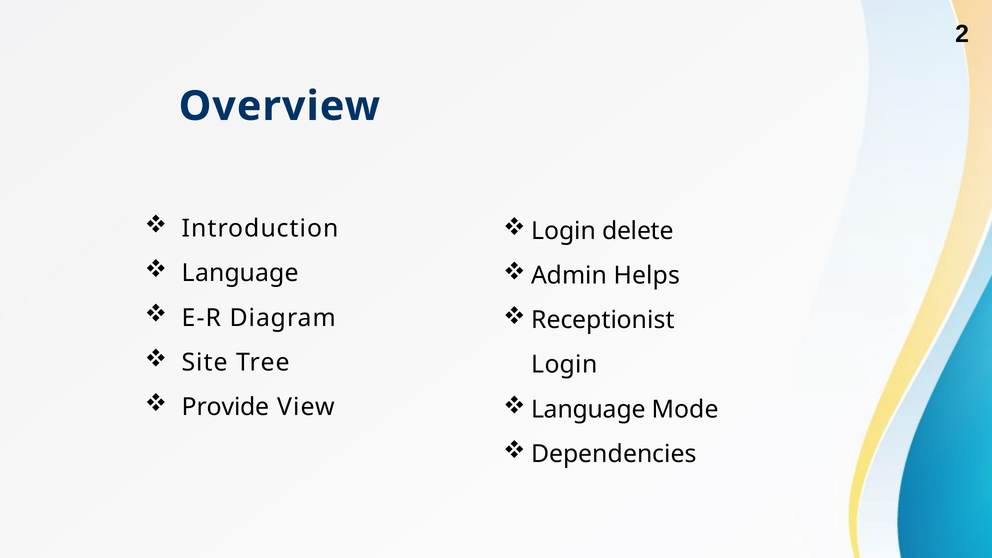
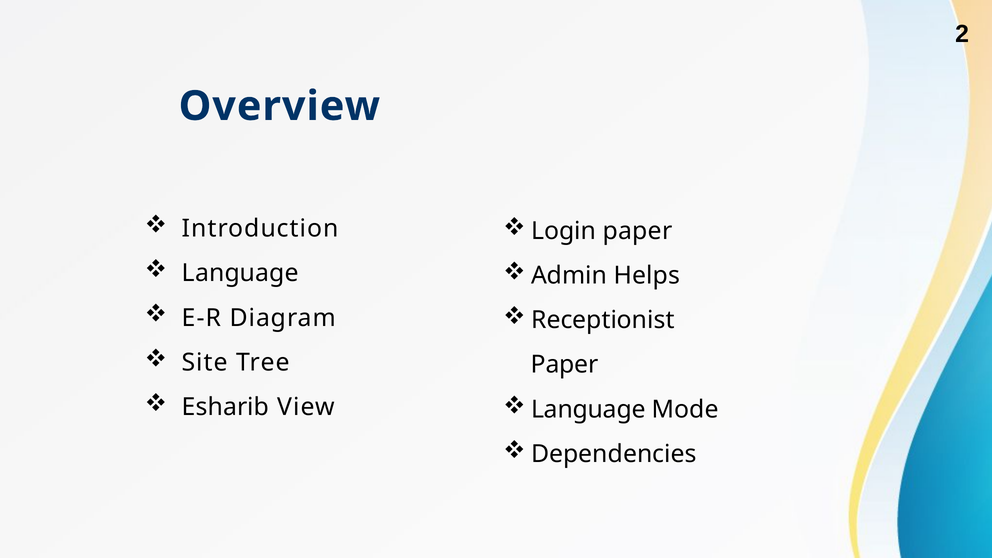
Login delete: delete -> paper (638, 231)
Login: Login -> Paper (565, 365)
Provide: Provide -> Esharib (225, 407)
